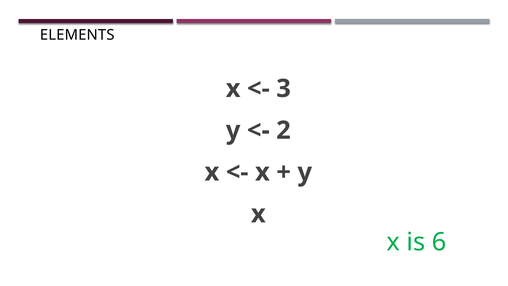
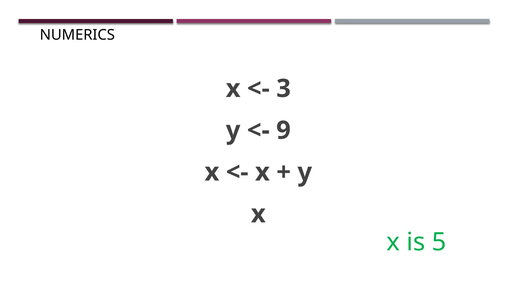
ELEMENTS: ELEMENTS -> NUMERICS (77, 35)
2: 2 -> 9 (283, 130)
6: 6 -> 5 (439, 242)
